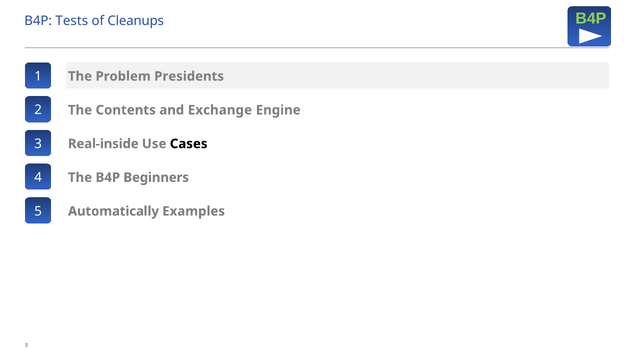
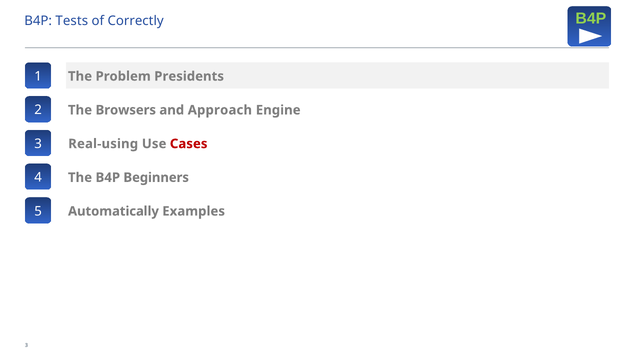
Cleanups: Cleanups -> Correctly (136, 21)
Contents: Contents -> Browsers (126, 110)
Exchange: Exchange -> Approach (220, 110)
Real-inside: Real-inside -> Real-using (103, 144)
Cases colour: black -> red (189, 144)
